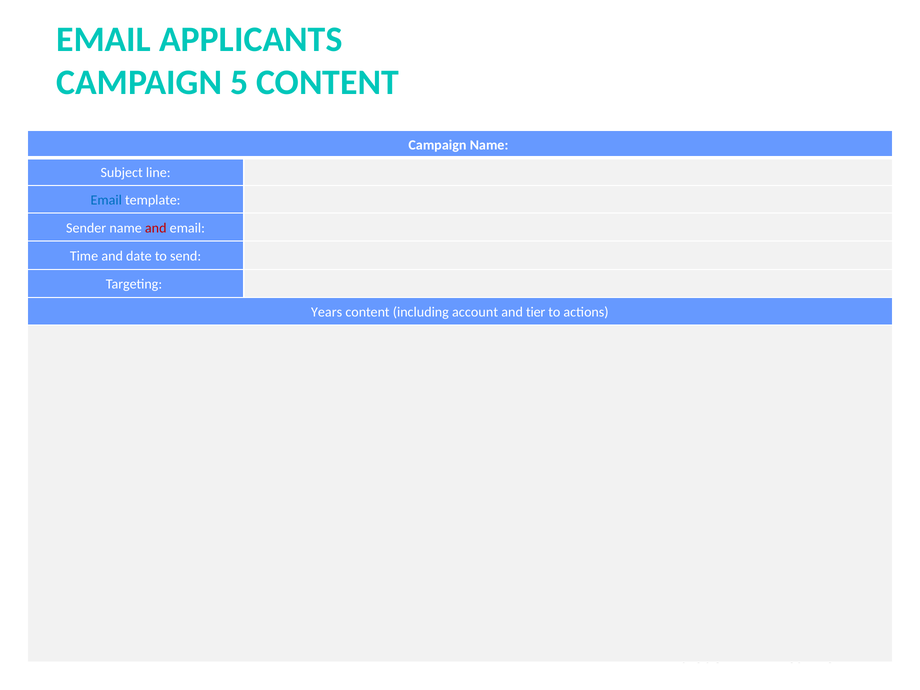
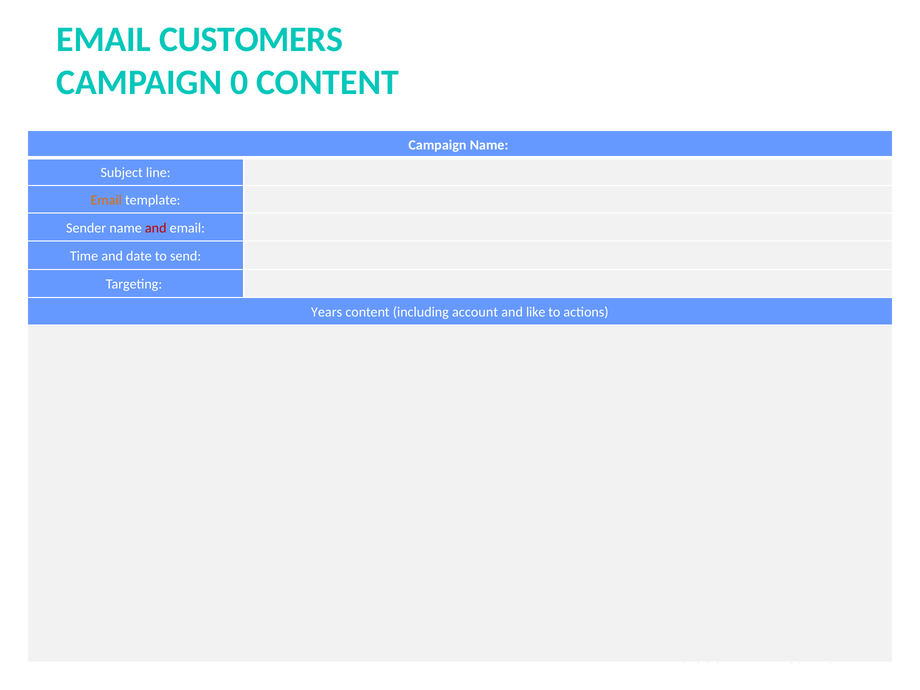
APPLICANTS: APPLICANTS -> CUSTOMERS (251, 39)
5: 5 -> 0 (239, 82)
Email colour: blue -> orange (106, 200)
tier: tier -> like (536, 312)
